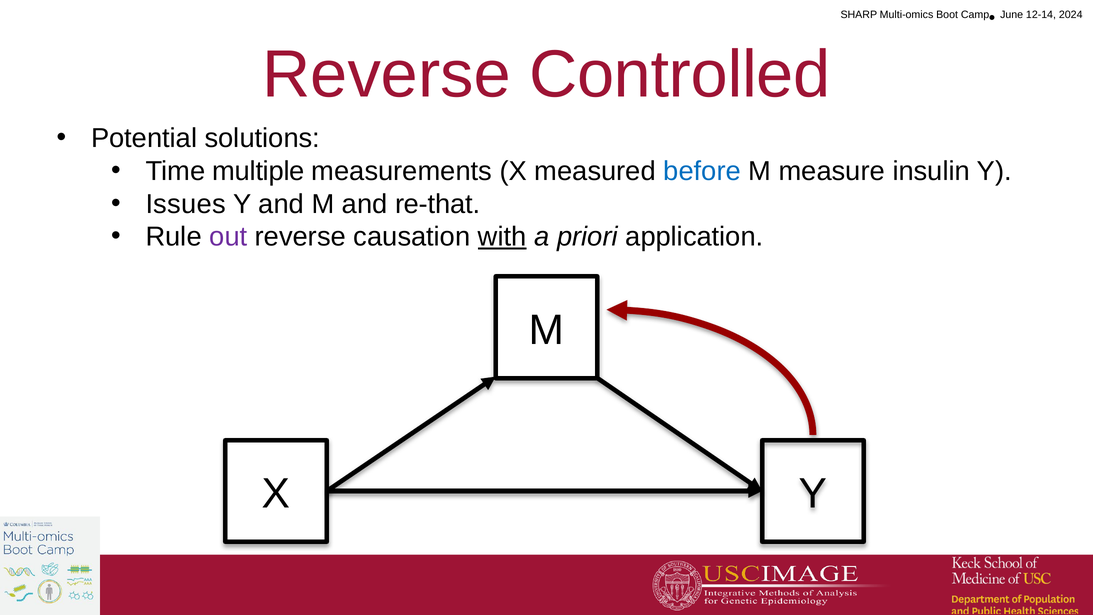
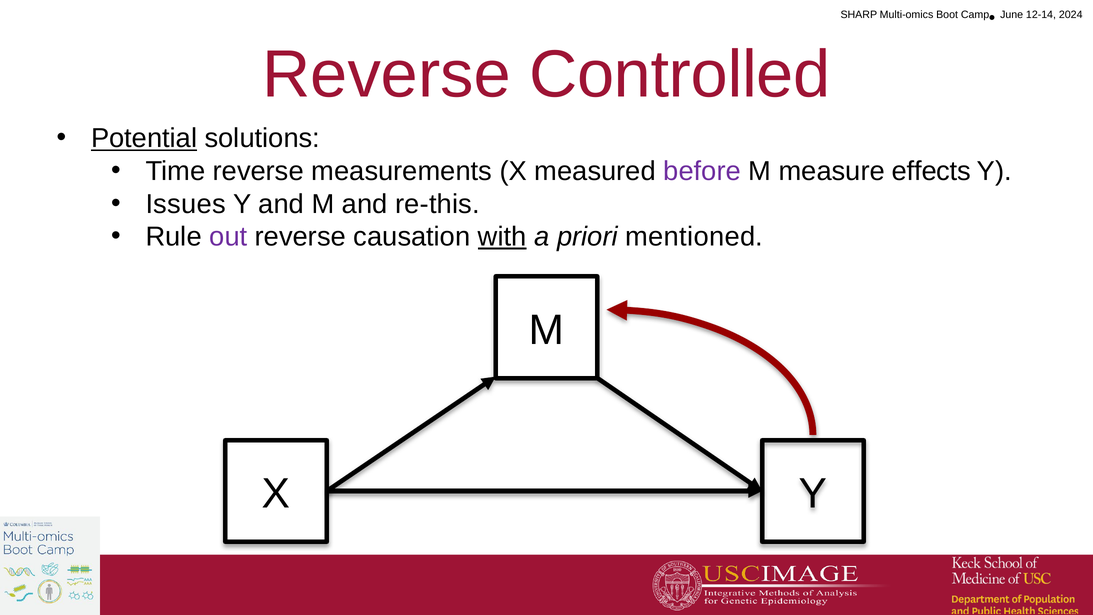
Potential underline: none -> present (144, 138)
Time multiple: multiple -> reverse (258, 171)
before colour: blue -> purple (702, 171)
insulin: insulin -> effects (931, 171)
re-that: re-that -> re-this (437, 204)
application: application -> mentioned (694, 237)
